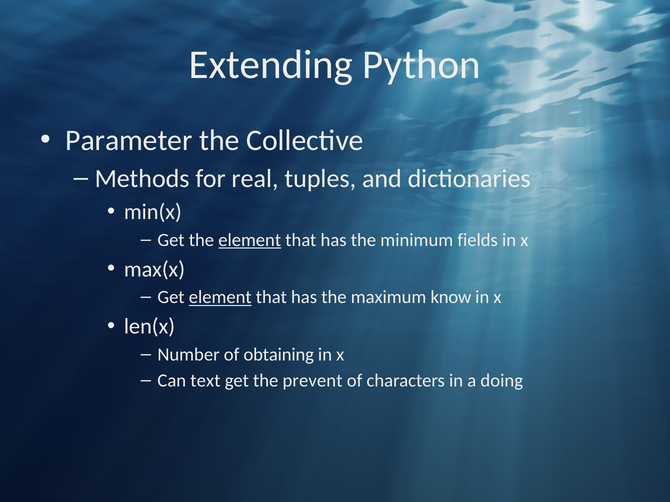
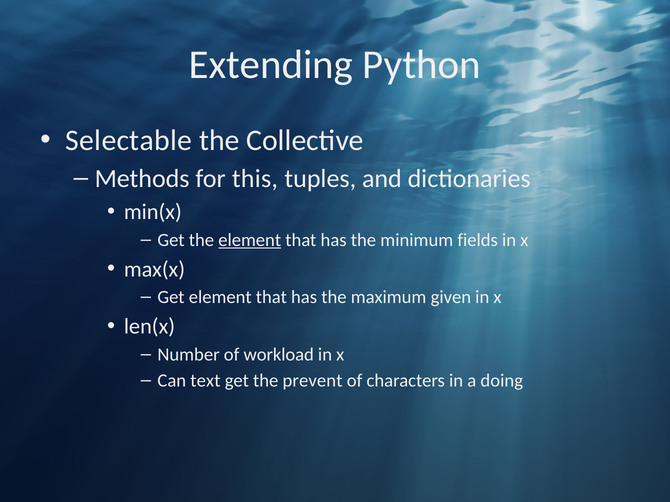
Parameter: Parameter -> Selectable (129, 141)
real: real -> this (255, 179)
element underline: present -> none (220, 298)
know: know -> given (451, 298)
obtaining: obtaining -> workload (279, 355)
